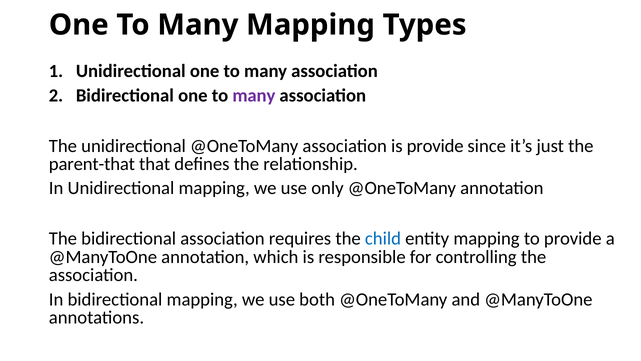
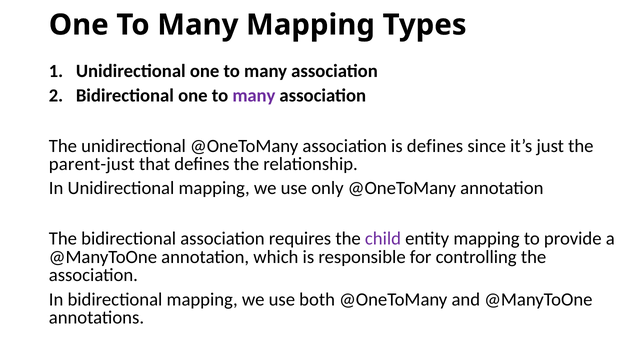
is provide: provide -> defines (435, 146)
parent-that: parent-that -> parent-just (92, 164)
child colour: blue -> purple (383, 238)
